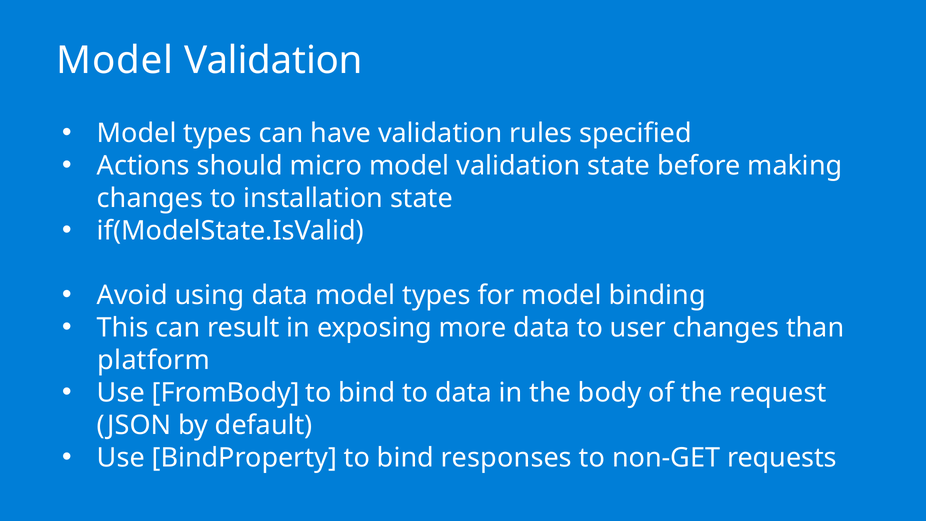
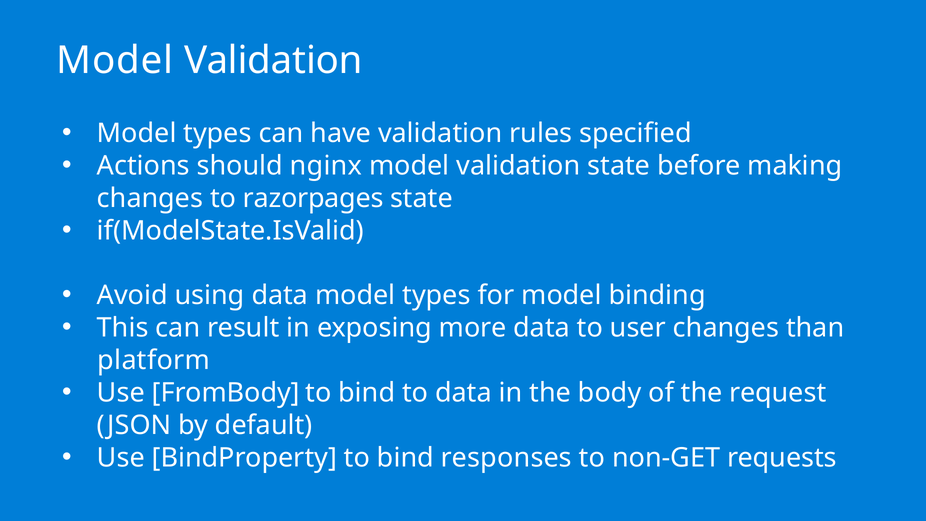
micro: micro -> nginx (326, 166)
installation: installation -> razorpages (313, 198)
